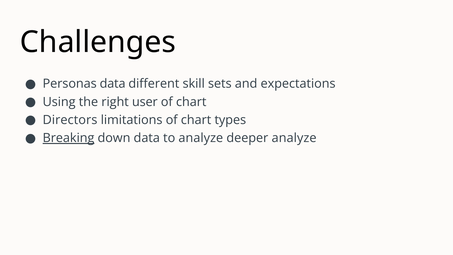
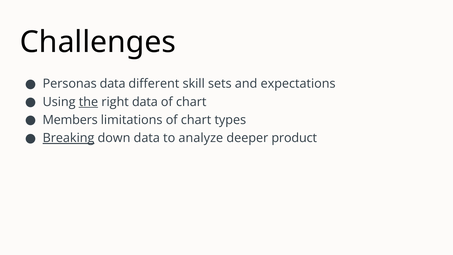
the underline: none -> present (88, 102)
right user: user -> data (145, 102)
Directors: Directors -> Members (70, 120)
deeper analyze: analyze -> product (294, 138)
